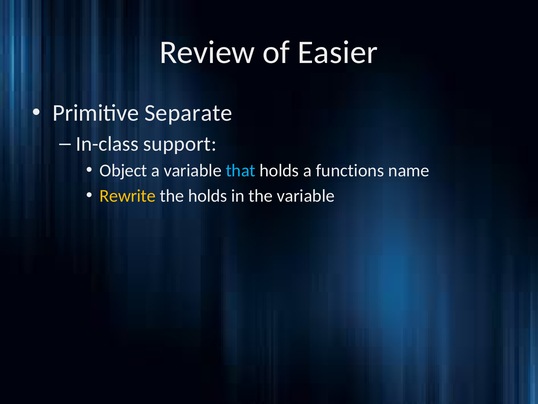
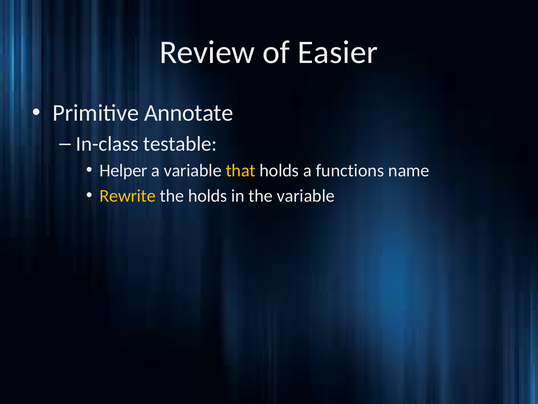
Separate: Separate -> Annotate (189, 113)
support: support -> testable (180, 144)
Object: Object -> Helper (123, 170)
that colour: light blue -> yellow (241, 170)
